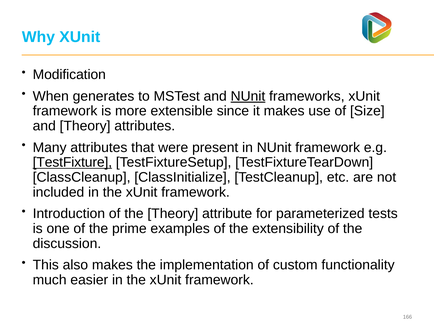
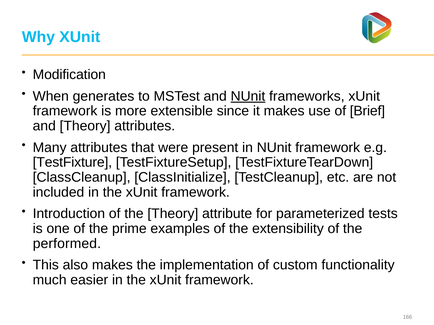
Size: Size -> Brief (367, 111)
TestFixture underline: present -> none (72, 163)
discussion: discussion -> performed (67, 244)
